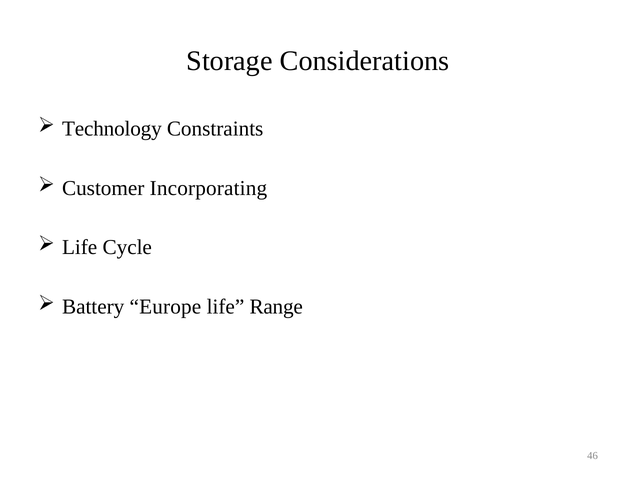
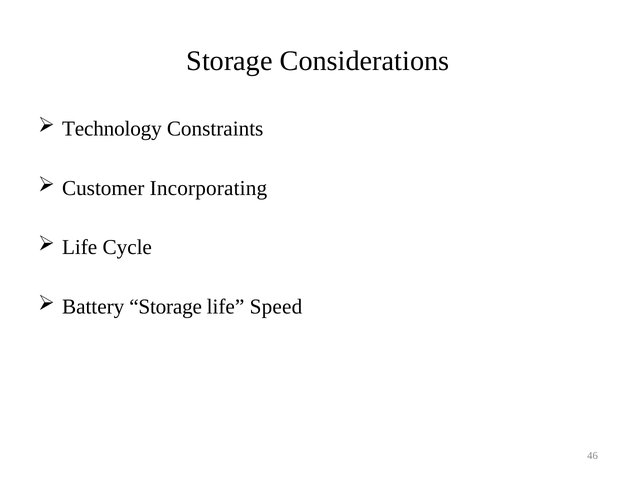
Battery Europe: Europe -> Storage (166, 307)
Range: Range -> Speed (276, 307)
